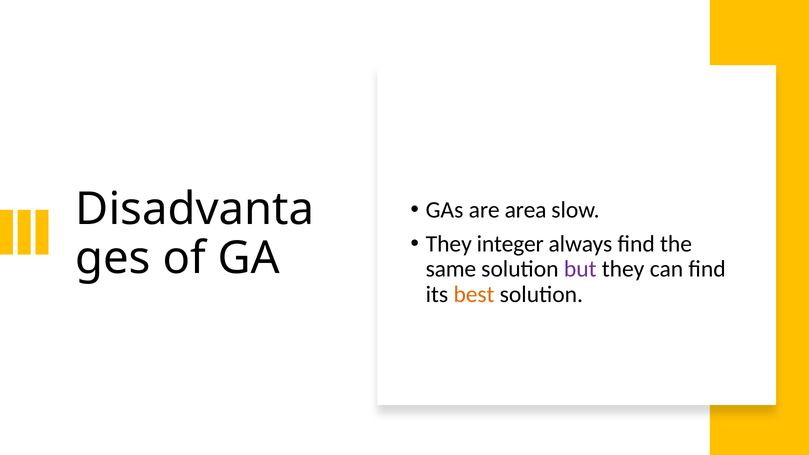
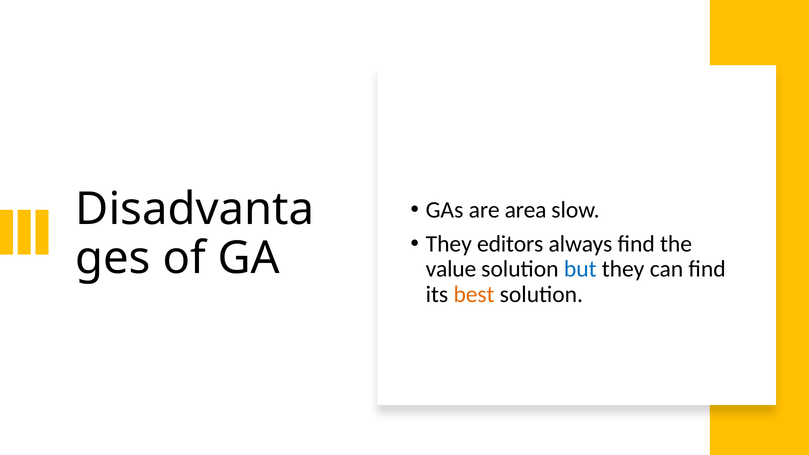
integer: integer -> editors (510, 244)
same: same -> value (451, 269)
but colour: purple -> blue (580, 269)
